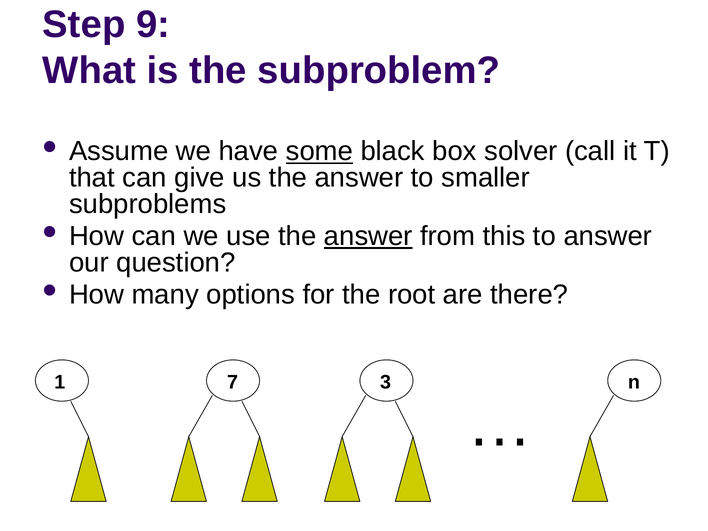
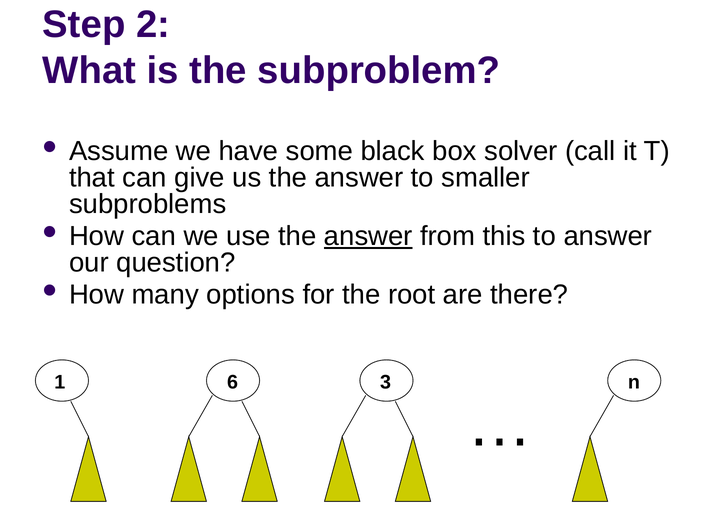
9: 9 -> 2 (153, 24)
some underline: present -> none (319, 151)
7: 7 -> 6 (233, 382)
